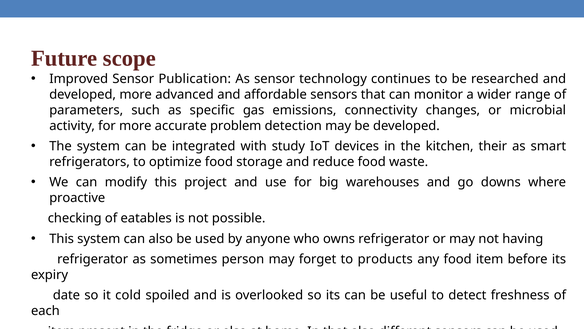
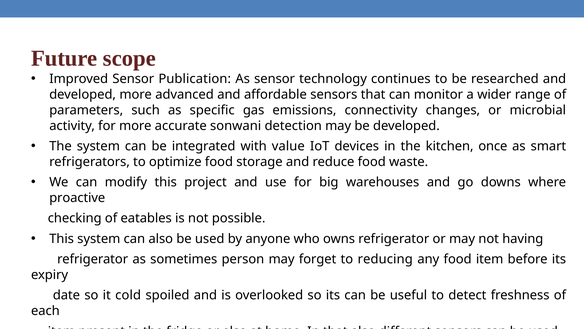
problem: problem -> sonwani (236, 126)
study: study -> value (288, 146)
their: their -> once (493, 146)
products: products -> reducing (385, 259)
